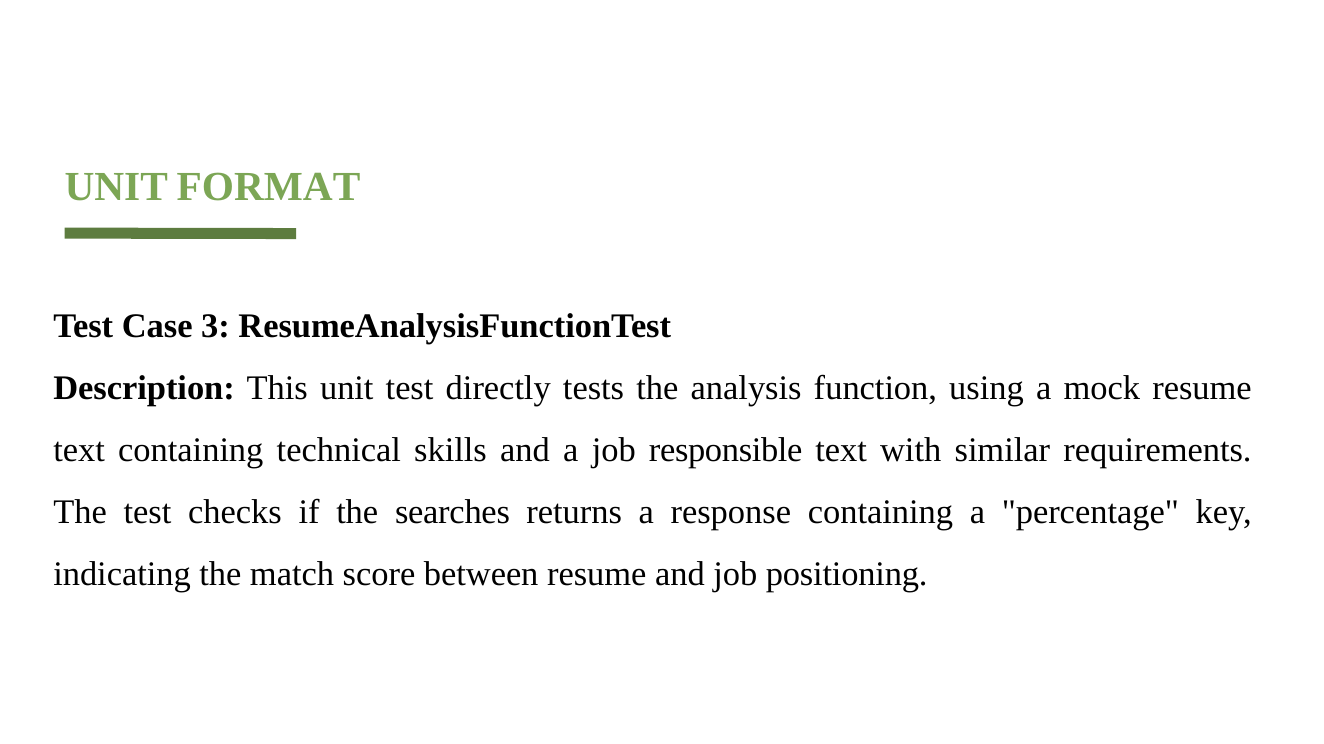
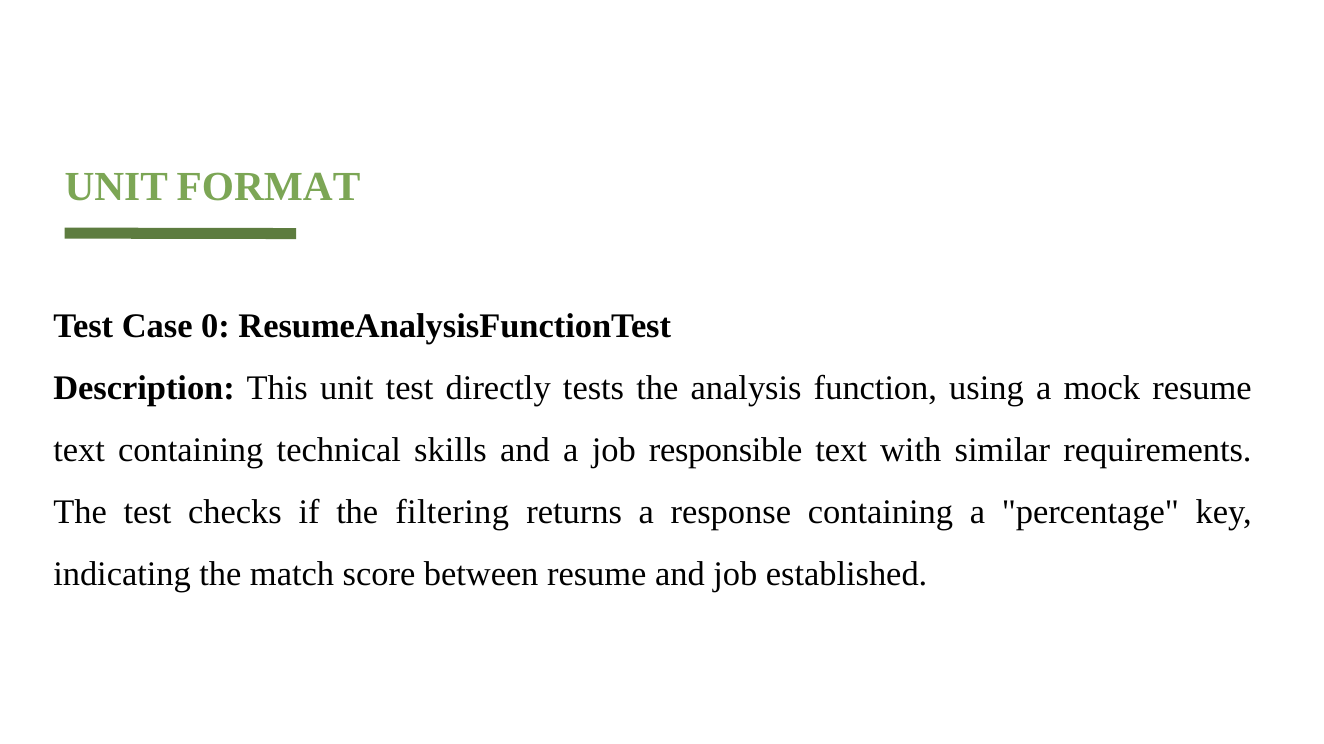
3: 3 -> 0 (215, 327)
searches: searches -> filtering (452, 513)
positioning: positioning -> established (847, 575)
